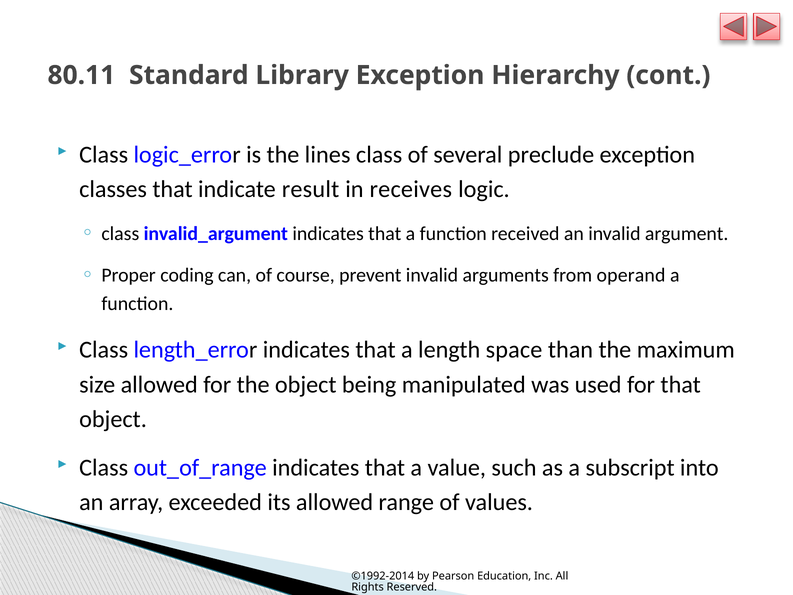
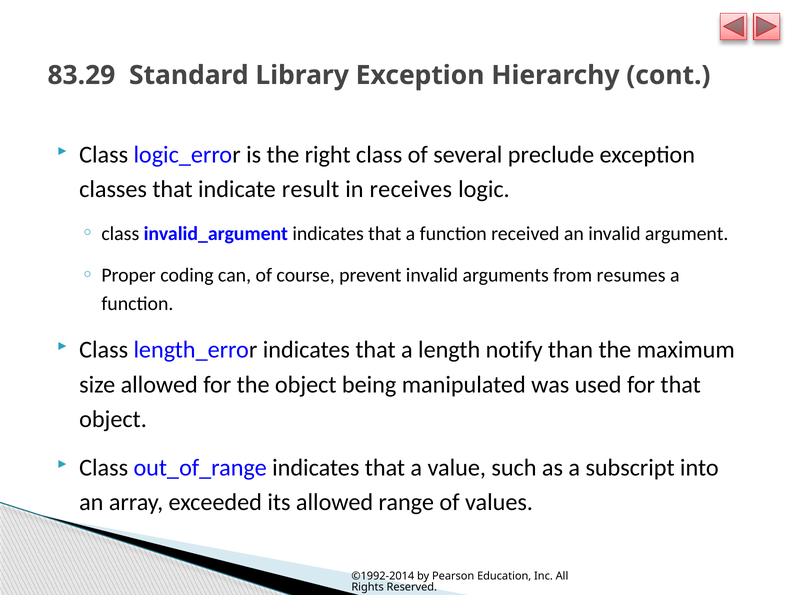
80.11: 80.11 -> 83.29 (81, 75)
lines: lines -> right (328, 154)
operand: operand -> resumes (631, 275)
space: space -> notify (514, 350)
